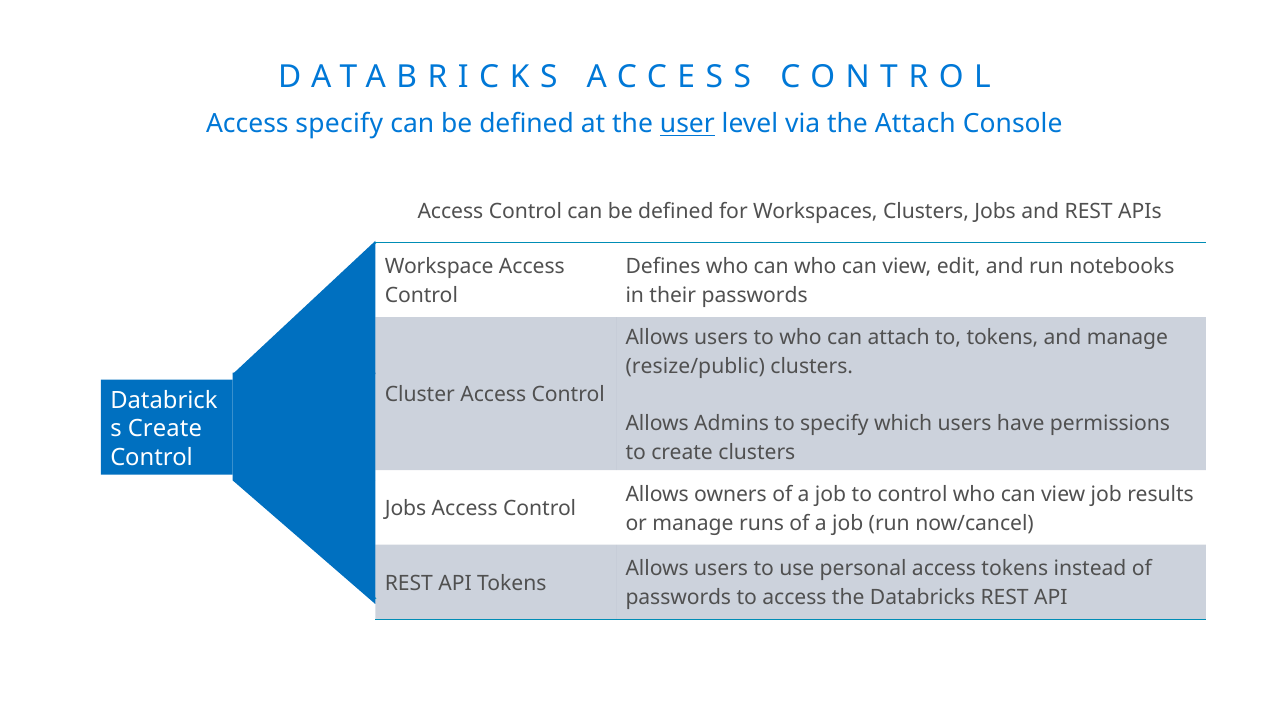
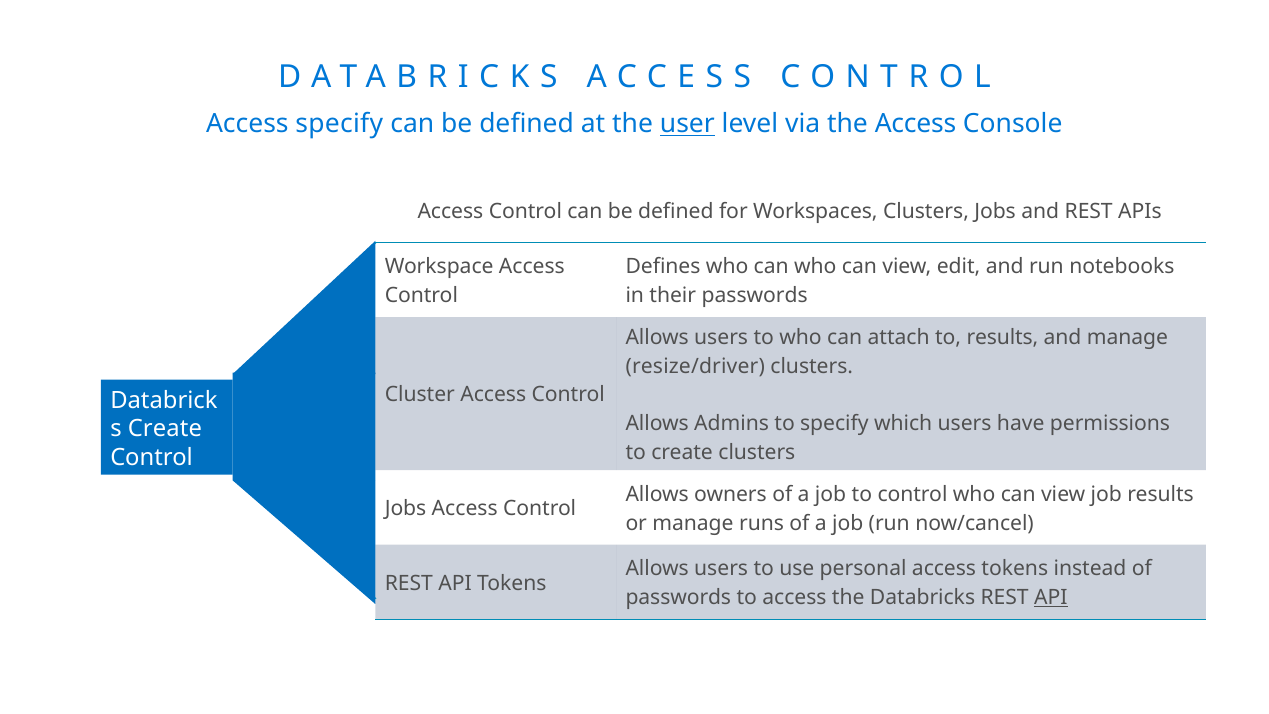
the Attach: Attach -> Access (916, 124)
to tokens: tokens -> results (1002, 337)
resize/public: resize/public -> resize/driver (695, 366)
API underline: none -> present (1051, 597)
